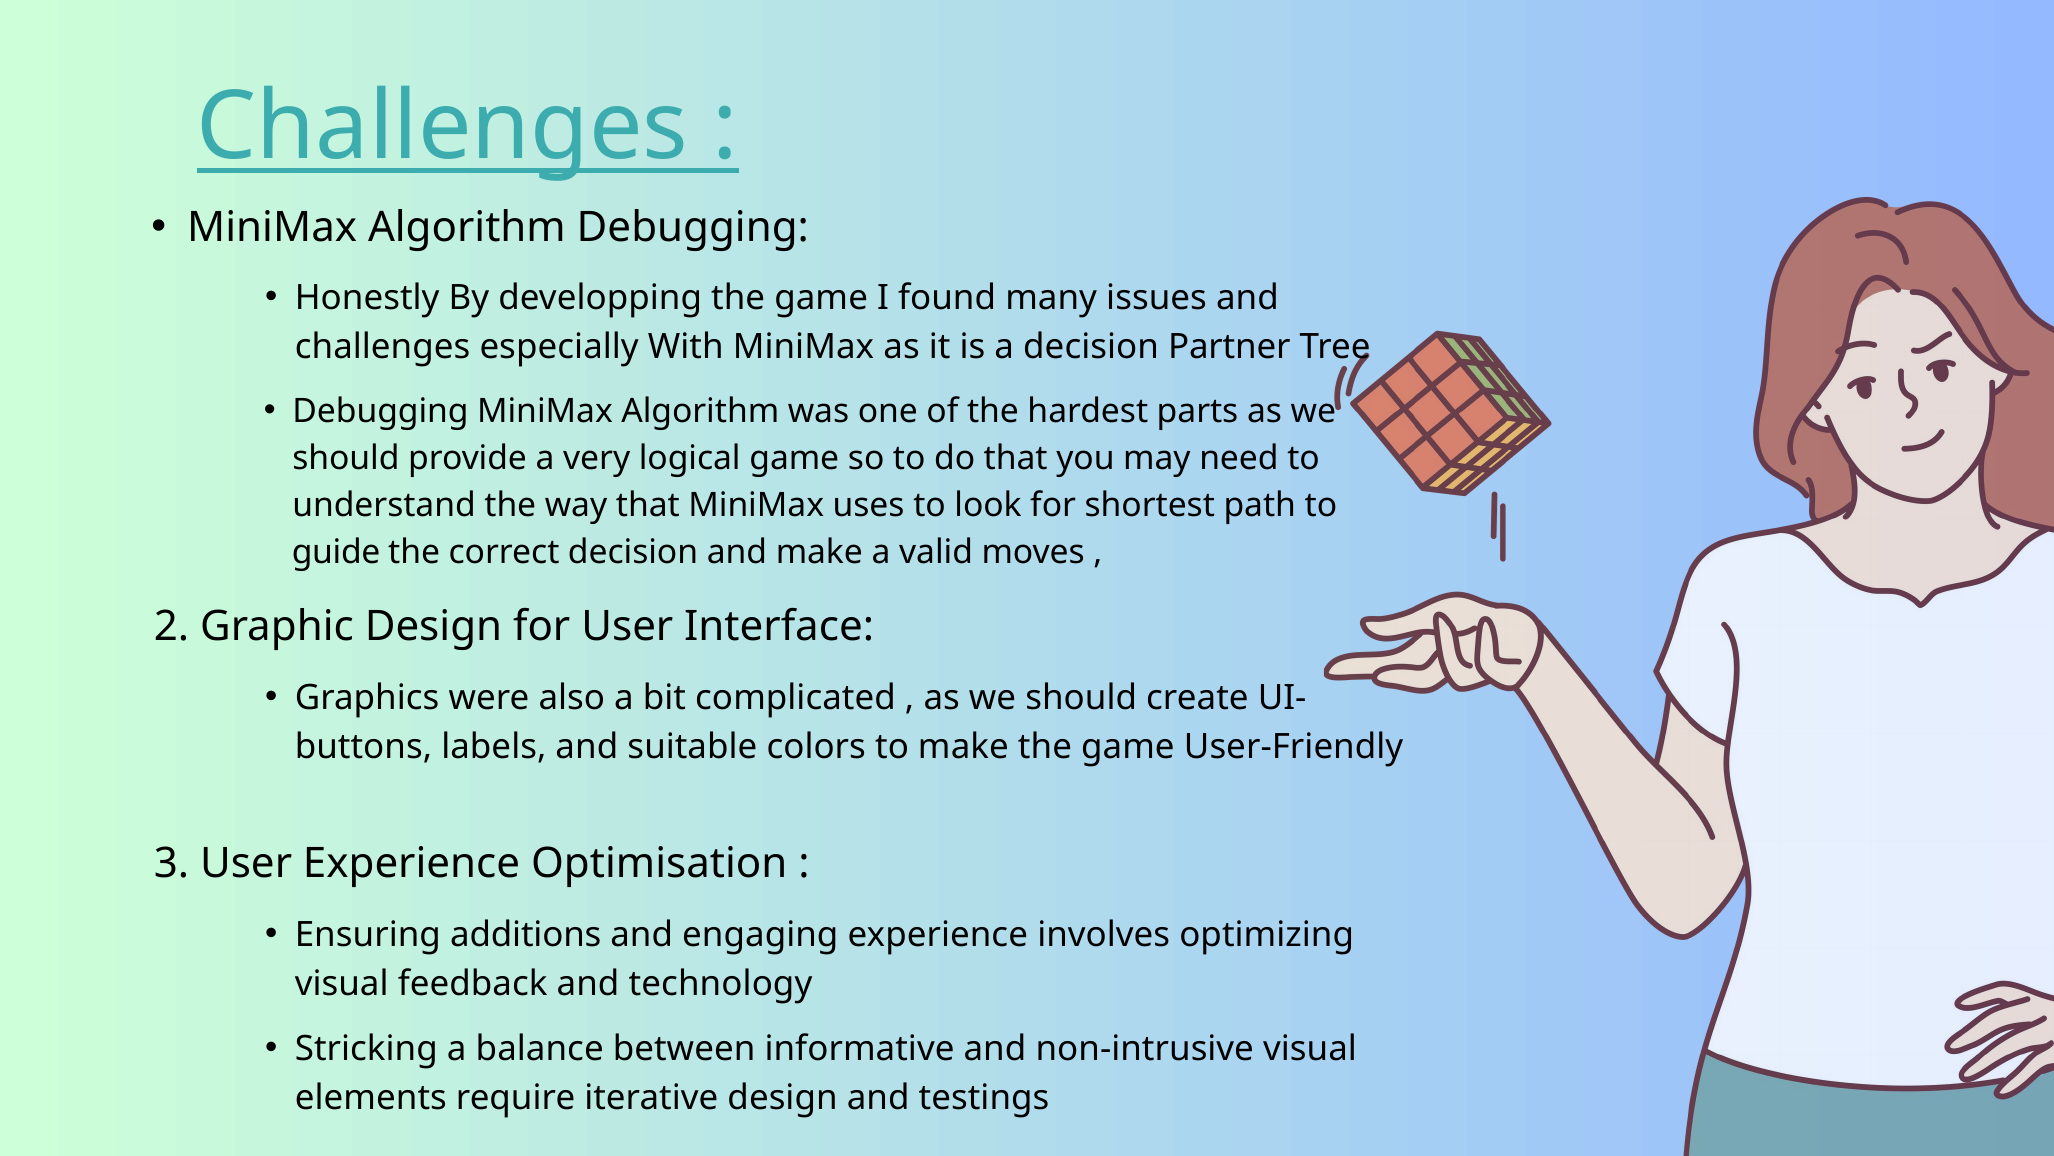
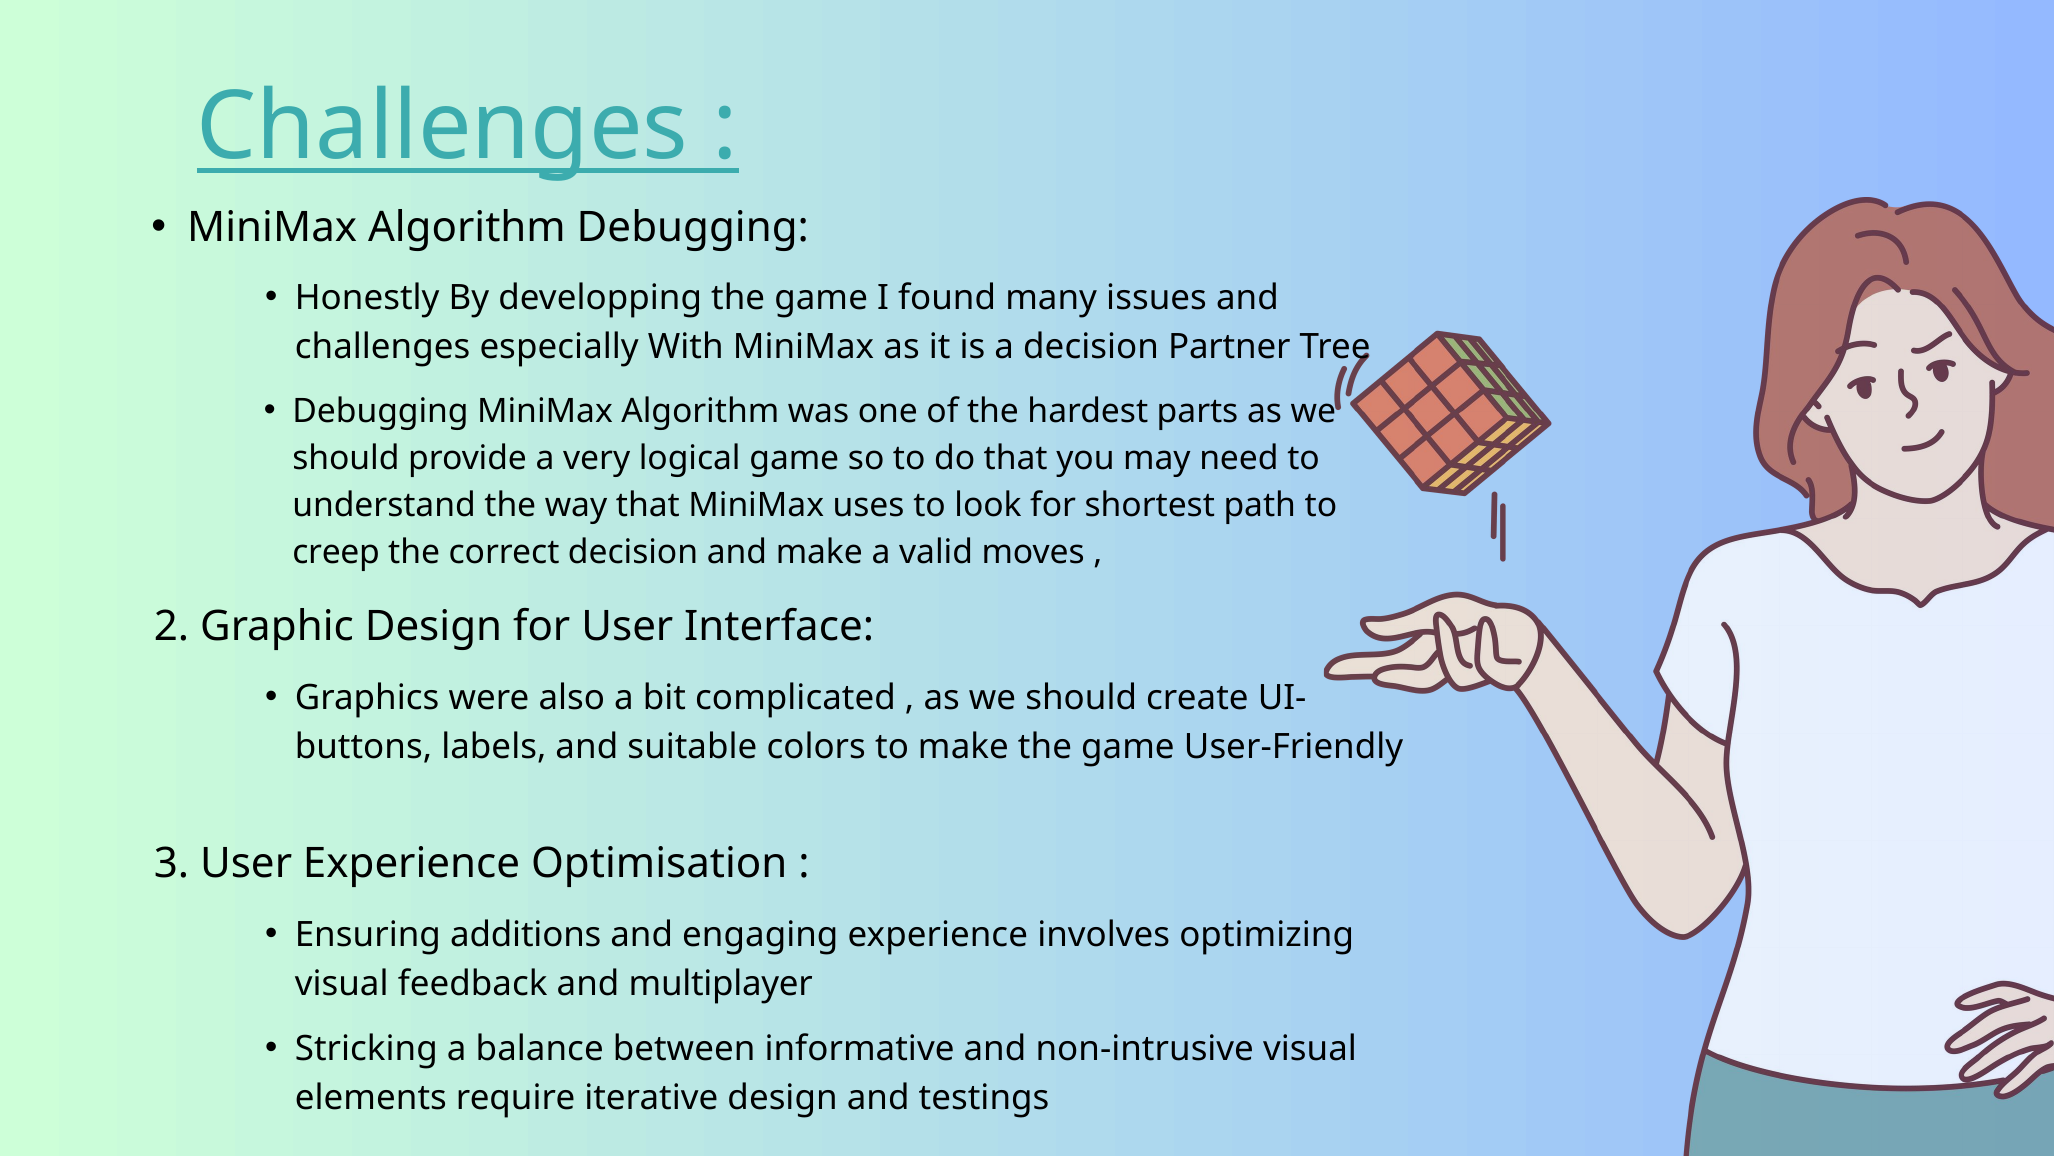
guide: guide -> creep (336, 552)
technology: technology -> multiplayer (721, 983)
